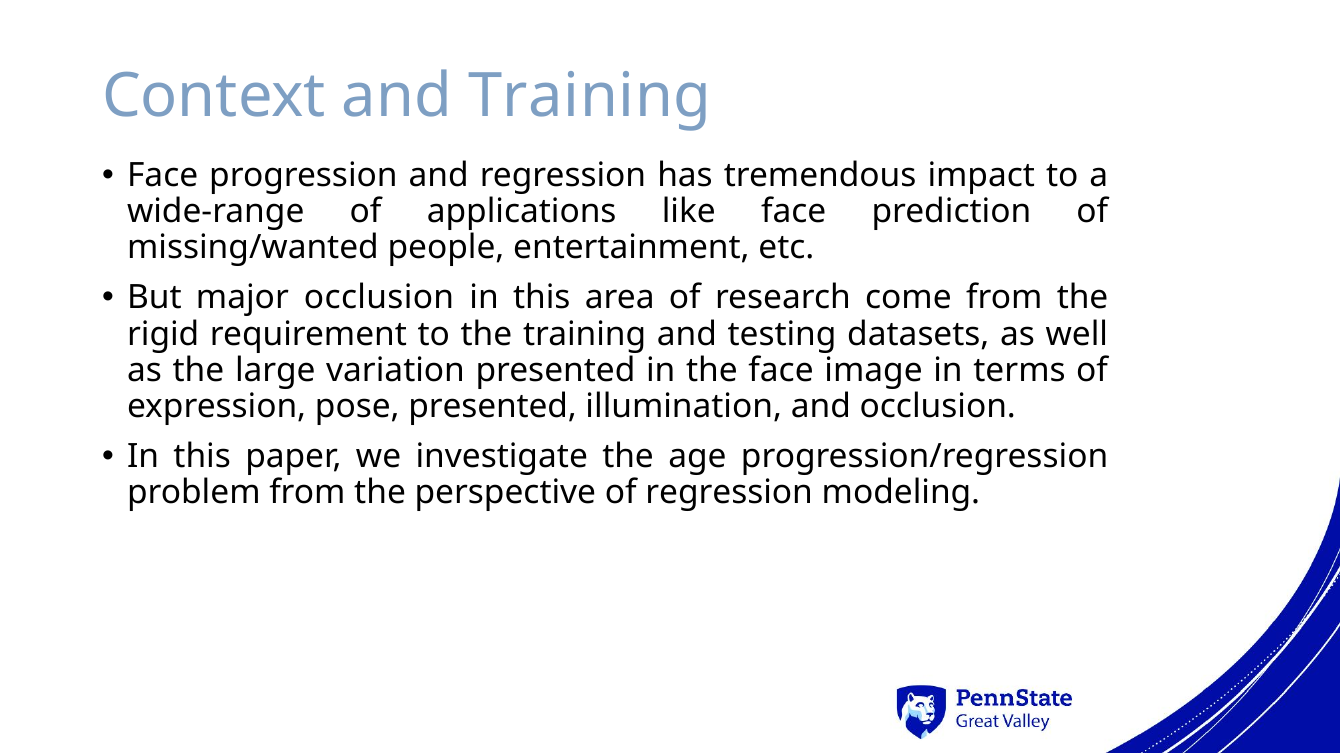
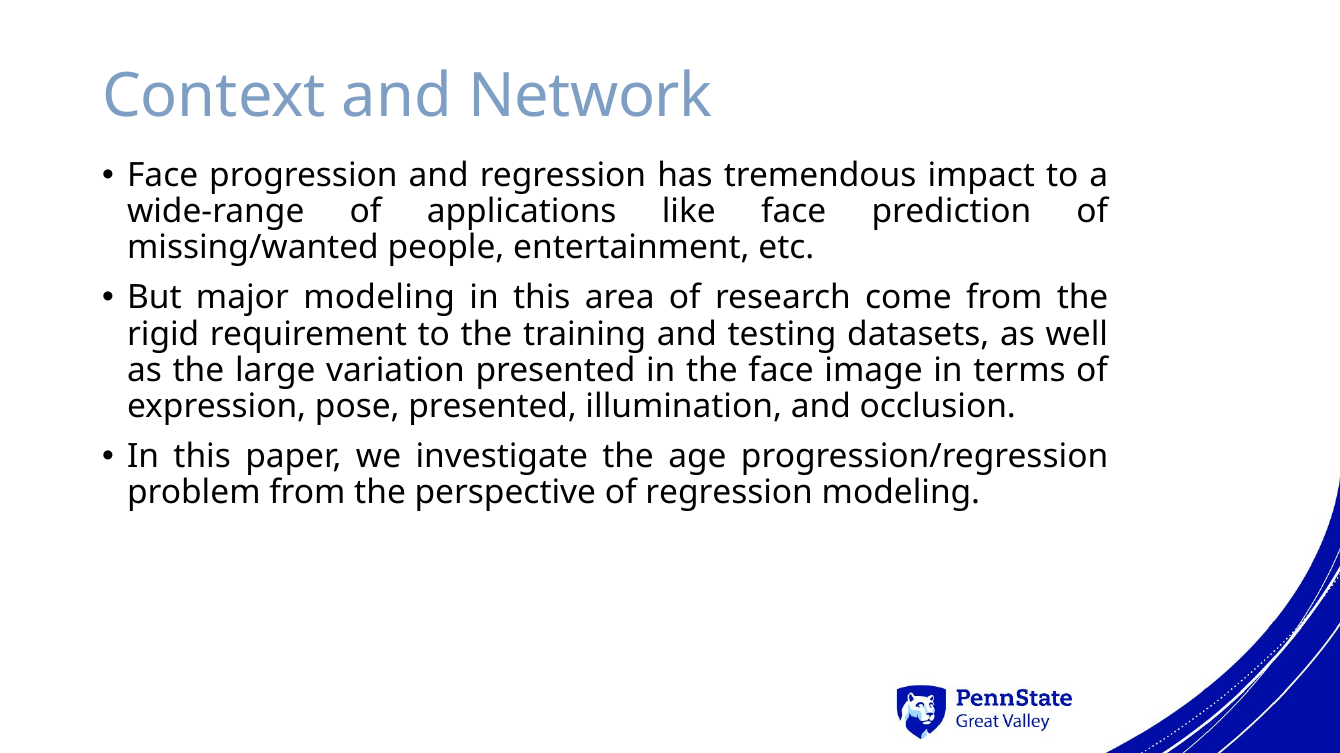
and Training: Training -> Network (590, 96)
major occlusion: occlusion -> modeling (379, 298)
